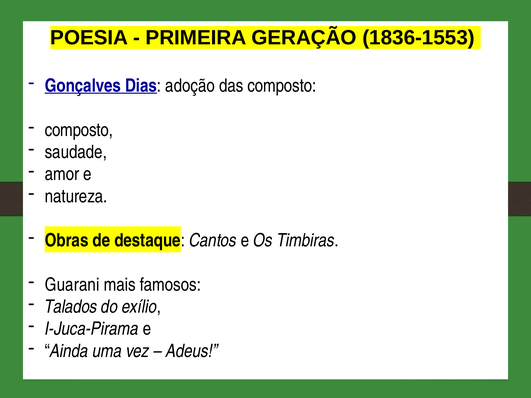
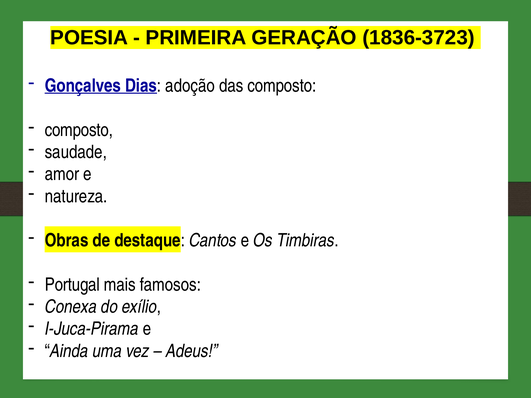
1836-1553: 1836-1553 -> 1836-3723 (419, 38)
Guarani: Guarani -> Portugal (72, 285)
Talados: Talados -> Conexa (71, 307)
